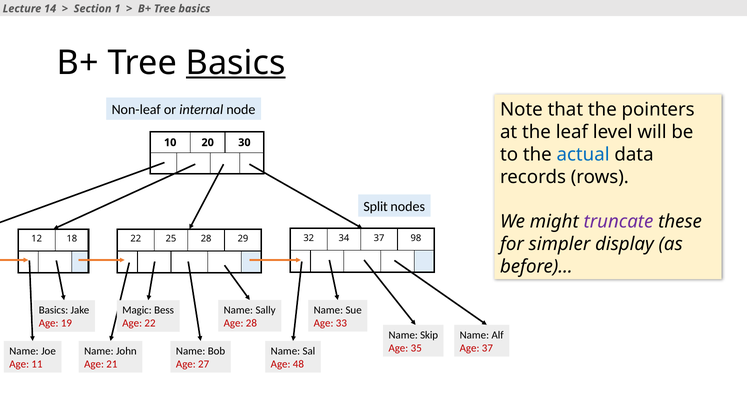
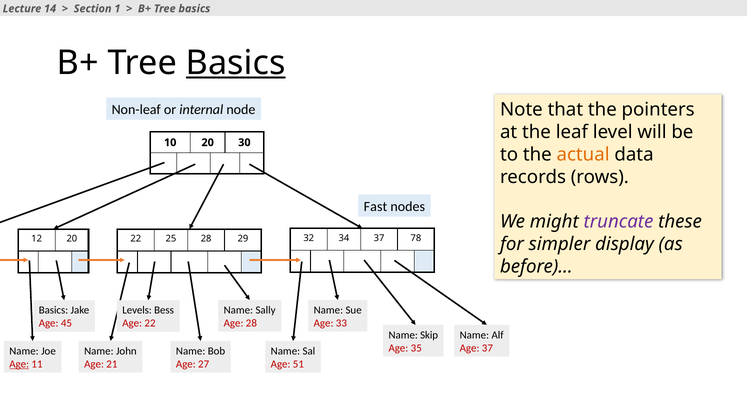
actual colour: blue -> orange (583, 155)
Split: Split -> Fast (375, 207)
98: 98 -> 78 (416, 238)
12 18: 18 -> 20 (72, 239)
Magic: Magic -> Levels (137, 310)
19: 19 -> 45 (66, 323)
Age underline: none -> present (19, 364)
48: 48 -> 51 (298, 364)
